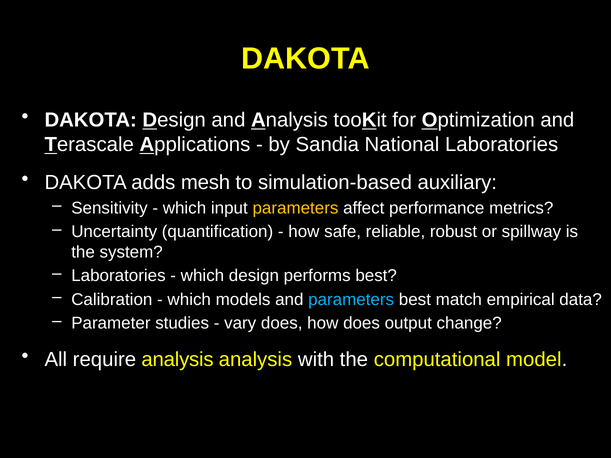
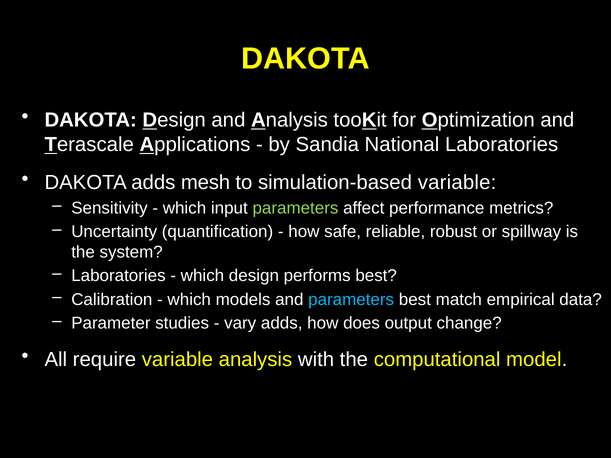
simulation-based auxiliary: auxiliary -> variable (457, 183)
parameters colour: yellow -> light green (295, 208)
vary does: does -> adds (282, 324)
require analysis: analysis -> variable (177, 360)
